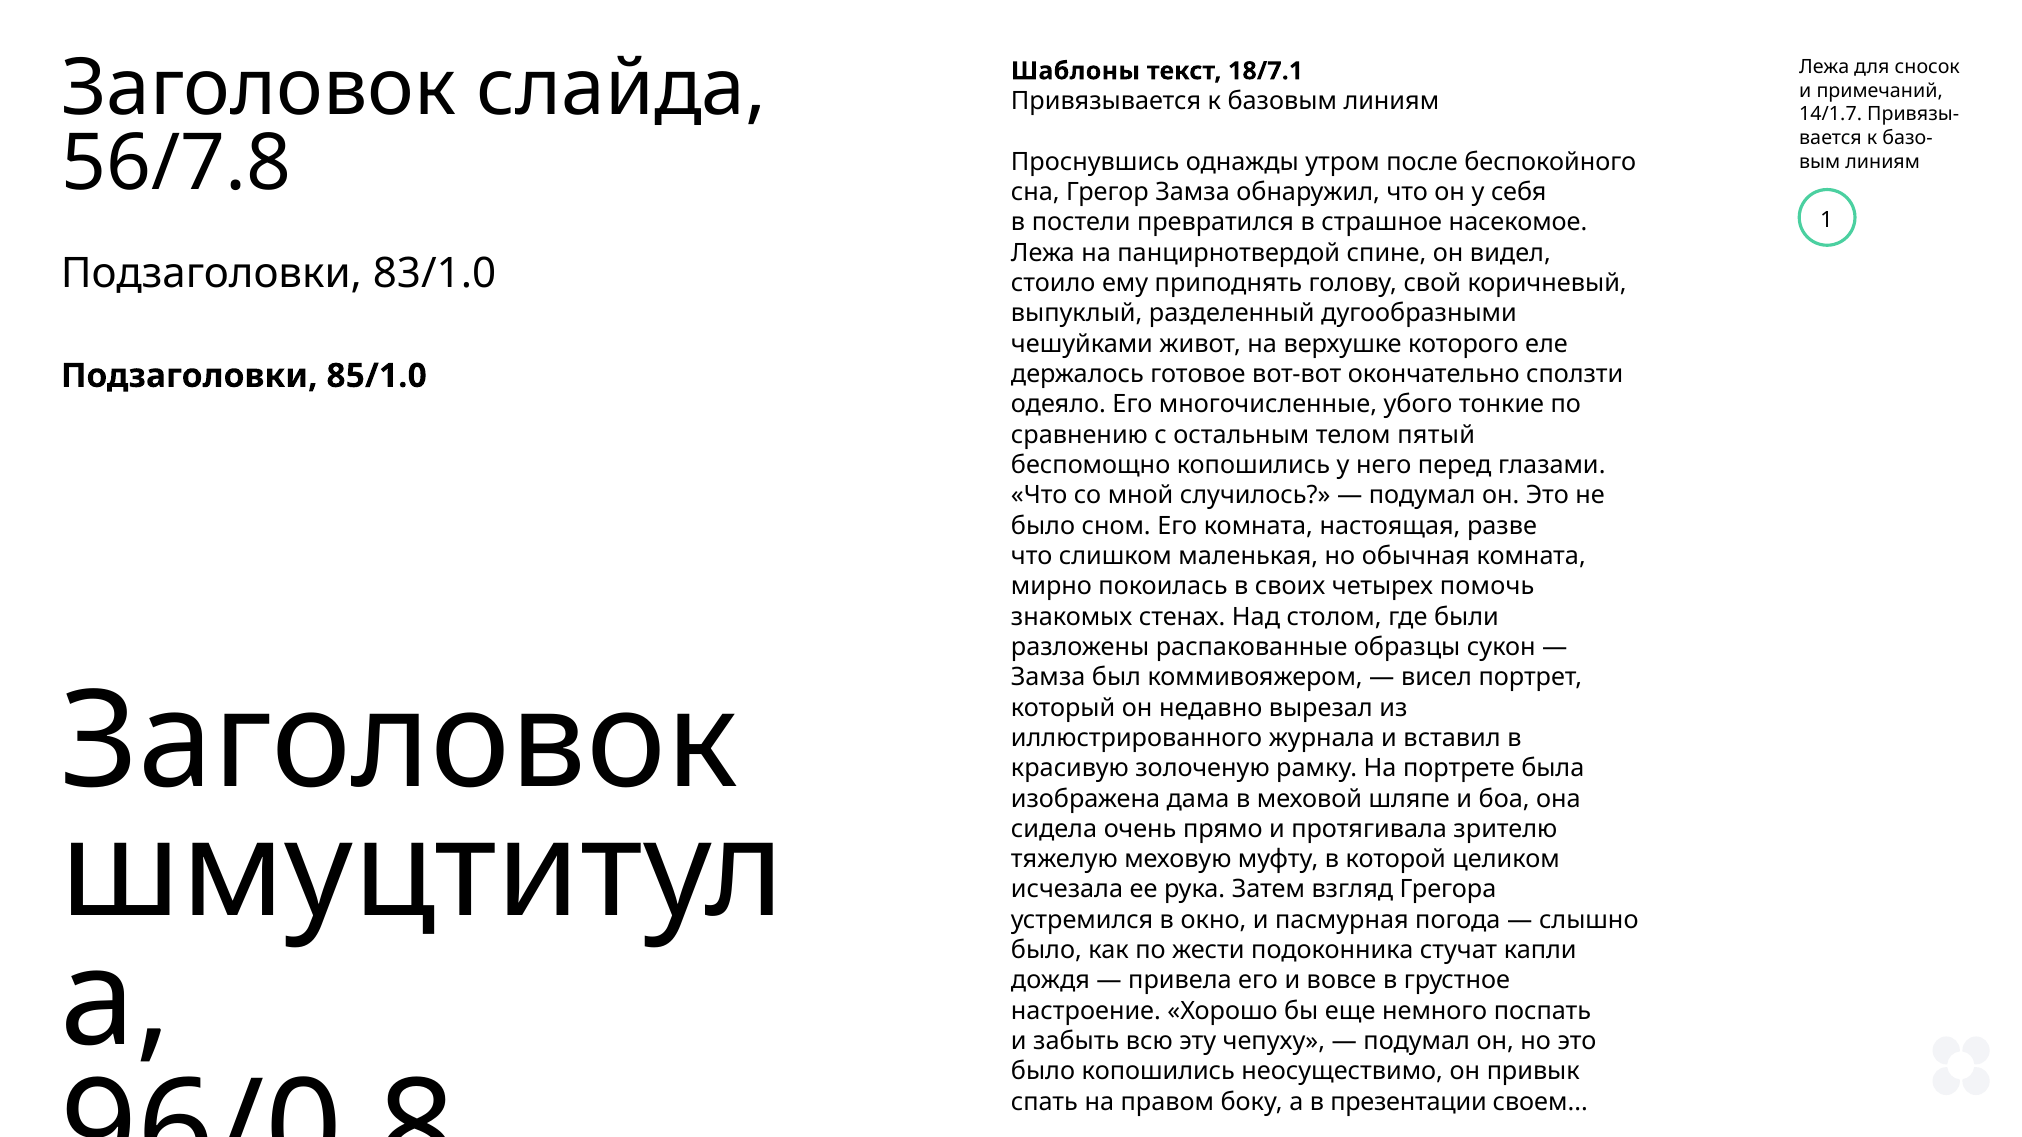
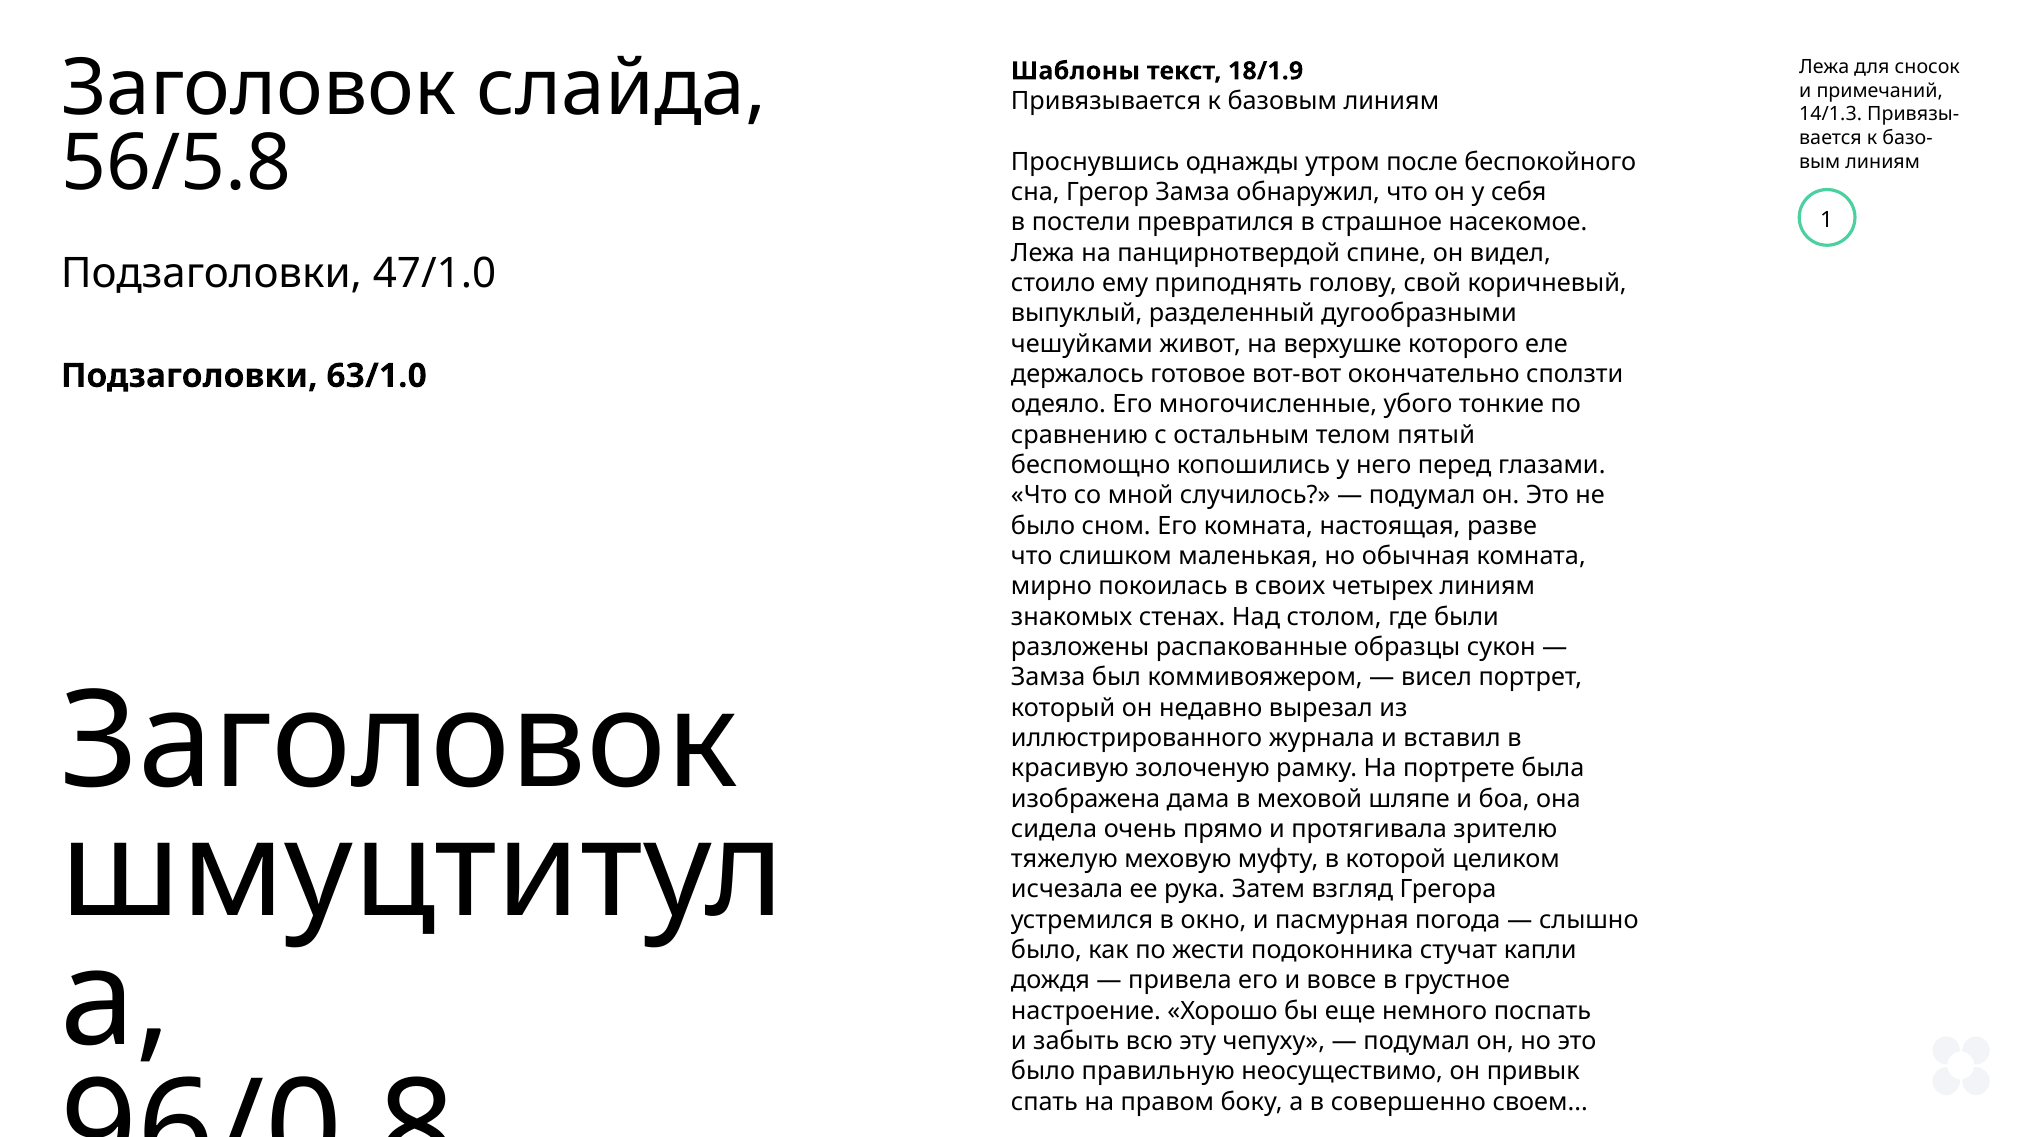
18/7.1: 18/7.1 -> 18/1.9 (1266, 71)
14/1.7: 14/1.7 -> 14/1.3 (1831, 115)
56/7.8: 56/7.8 -> 56/5.8 (176, 164)
83/1.0: 83/1.0 -> 47/1.0 (435, 273)
85/1.0: 85/1.0 -> 63/1.0 (377, 376)
четырех помочь: помочь -> линиям (1487, 587)
было копошились: копошились -> правильную (1158, 1072)
презентации: презентации -> совершенно (1408, 1102)
